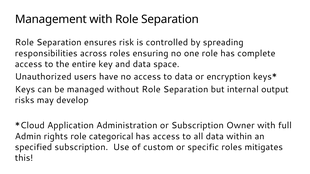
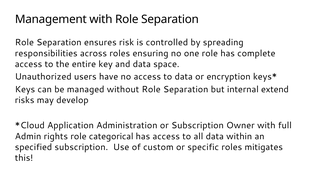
output: output -> extend (275, 90)
